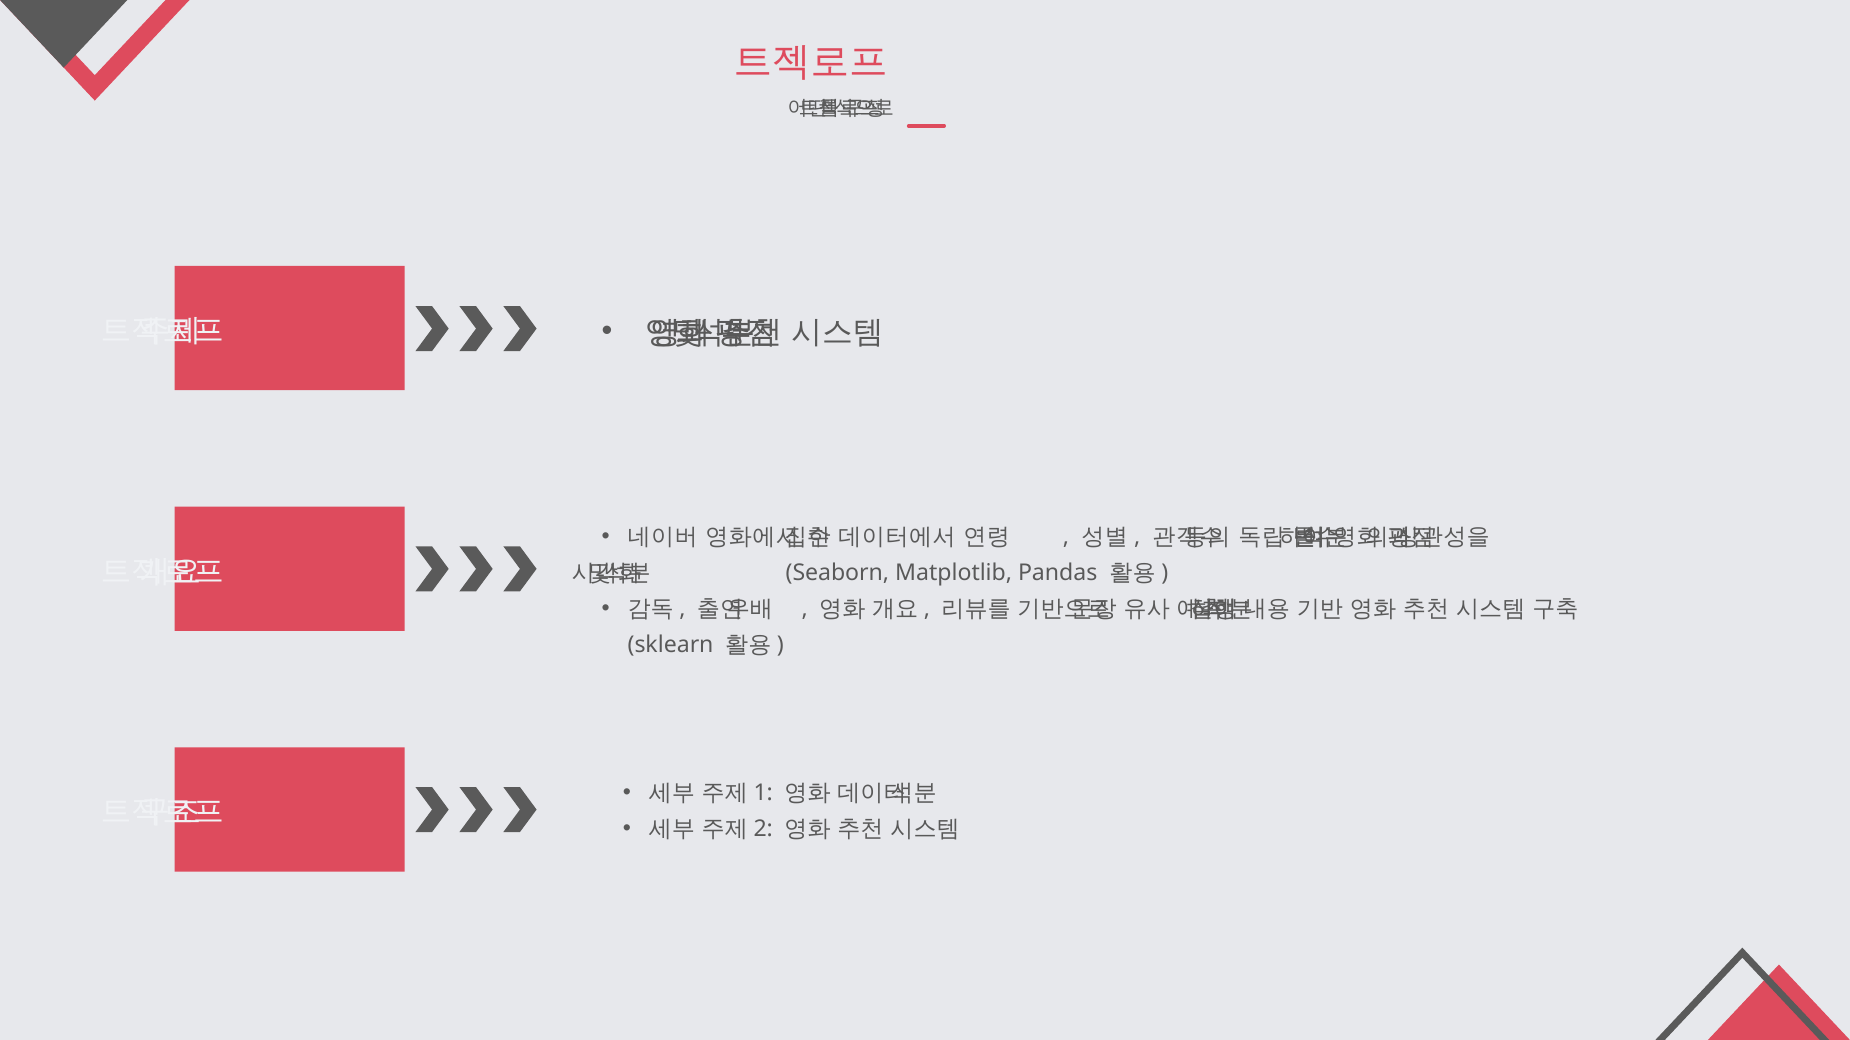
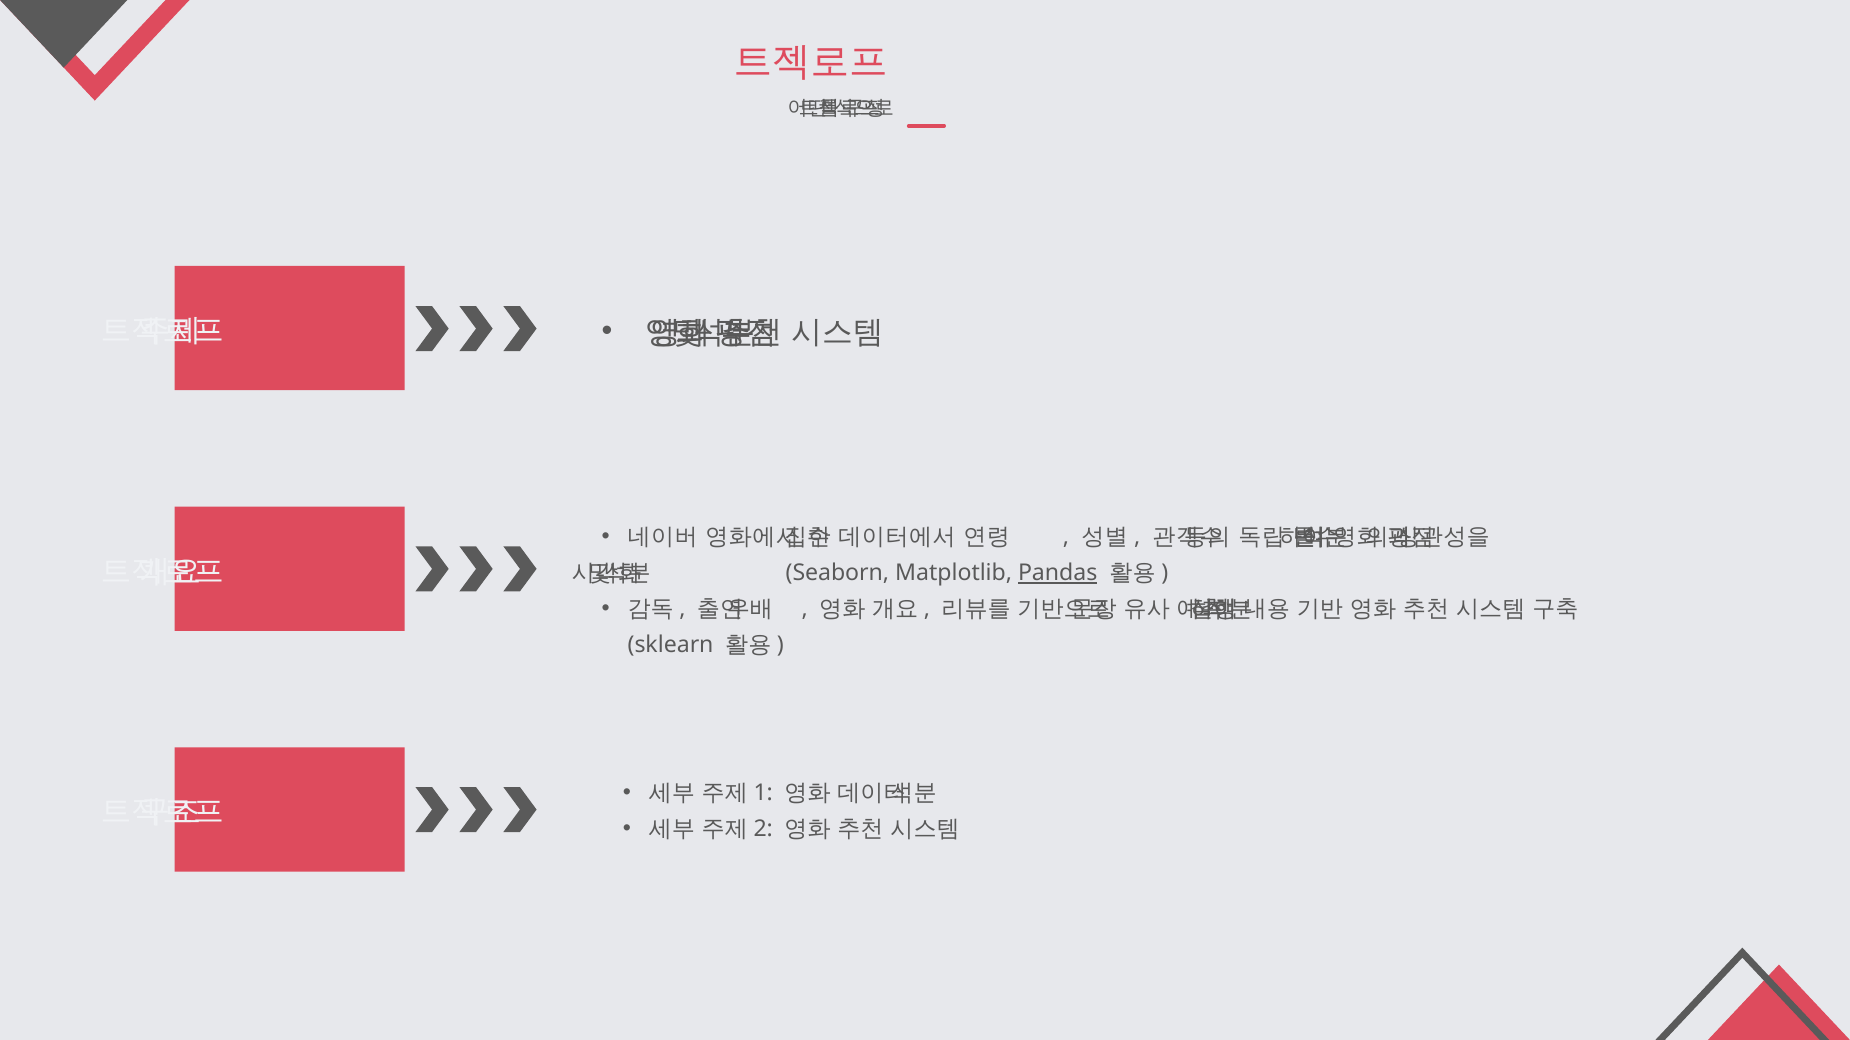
Pandas underline: none -> present (1058, 573)
